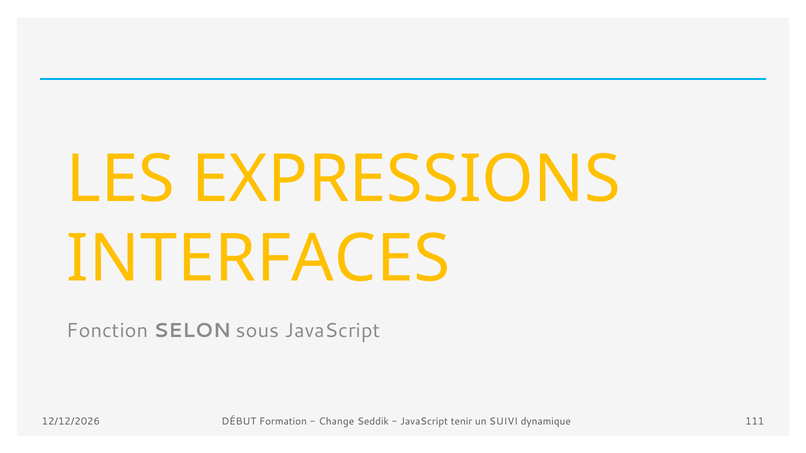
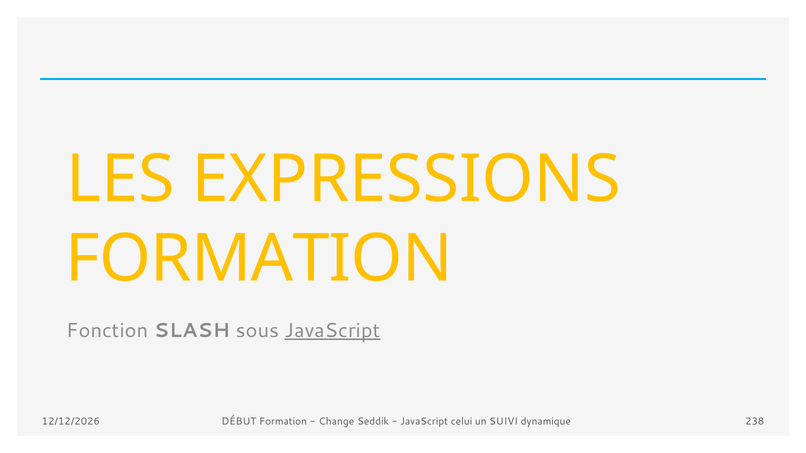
INTERFACES: INTERFACES -> FORMATION (259, 259)
SELON: SELON -> SLASH (192, 331)
JavaScript underline: none -> present (333, 331)
tenir: tenir -> celui (462, 422)
111: 111 -> 238 (755, 422)
